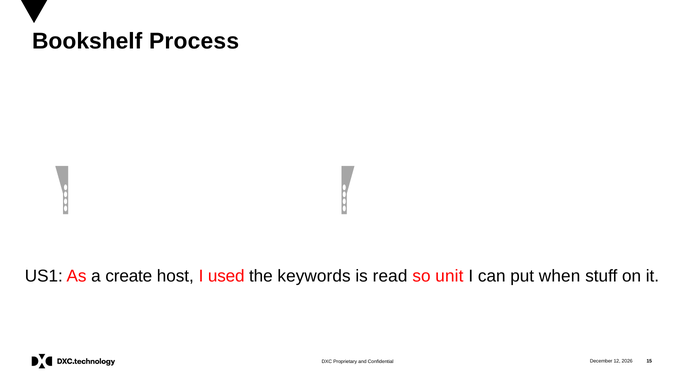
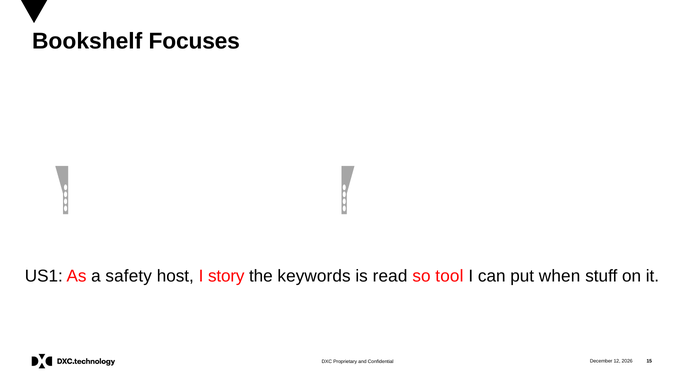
Process: Process -> Focuses (194, 41)
create: create -> safety (129, 276)
used: used -> story (226, 276)
unit: unit -> tool (449, 276)
